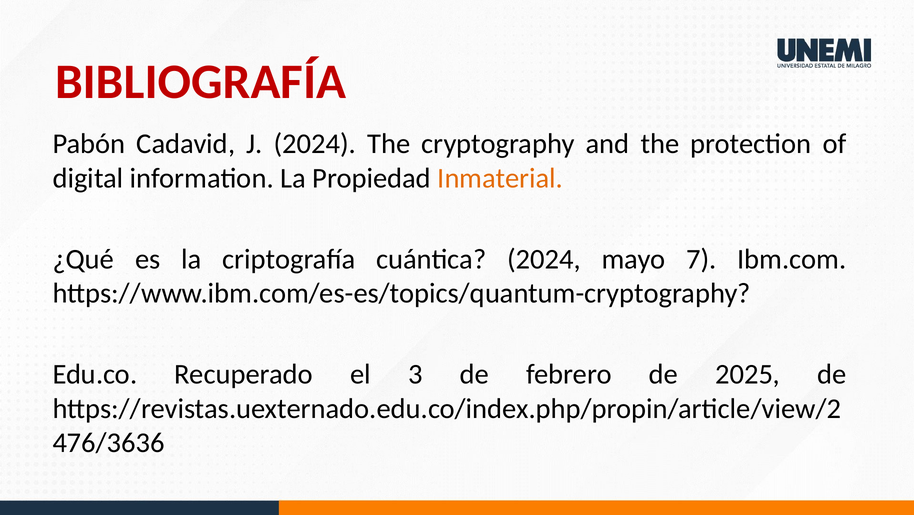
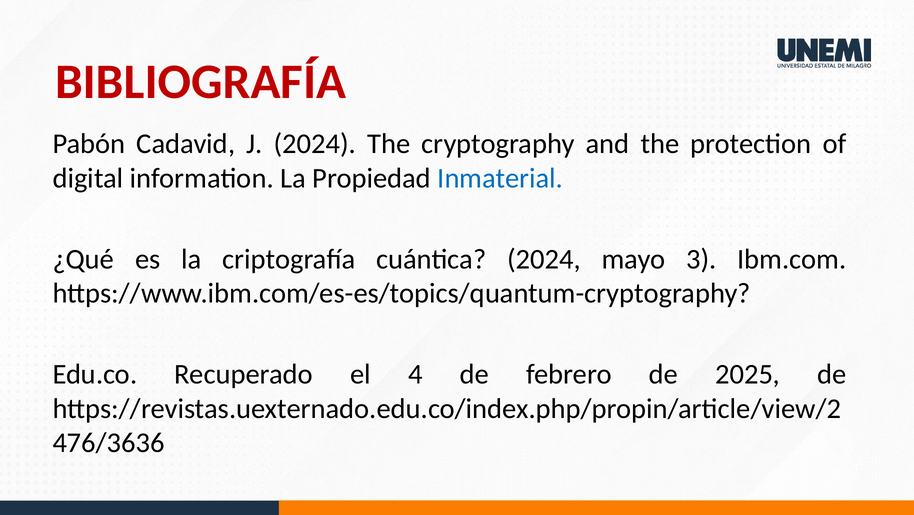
Inmaterial colour: orange -> blue (500, 178)
7: 7 -> 3 (701, 259)
3: 3 -> 4 (415, 374)
